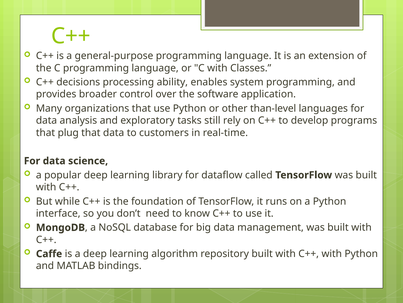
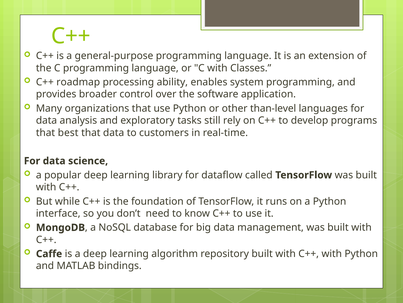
decisions: decisions -> roadmap (78, 82)
plug: plug -> best (68, 132)
